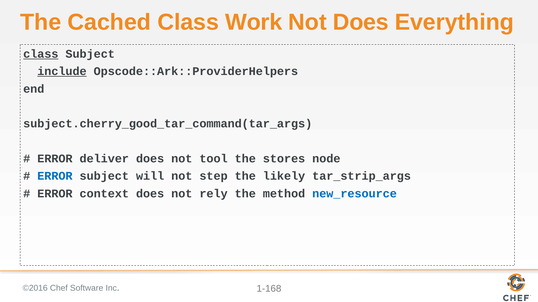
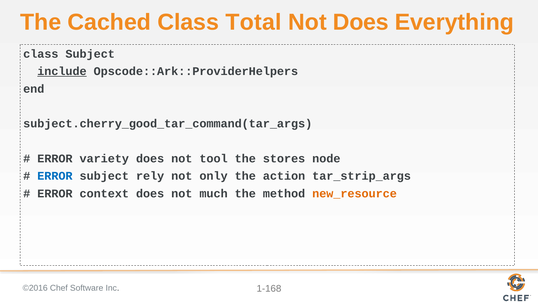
Work: Work -> Total (254, 22)
class underline: present -> none (41, 54)
deliver: deliver -> variety (104, 159)
will: will -> rely (150, 176)
step: step -> only (214, 176)
likely: likely -> action (284, 176)
rely: rely -> much (214, 194)
new_resource colour: blue -> orange (355, 194)
